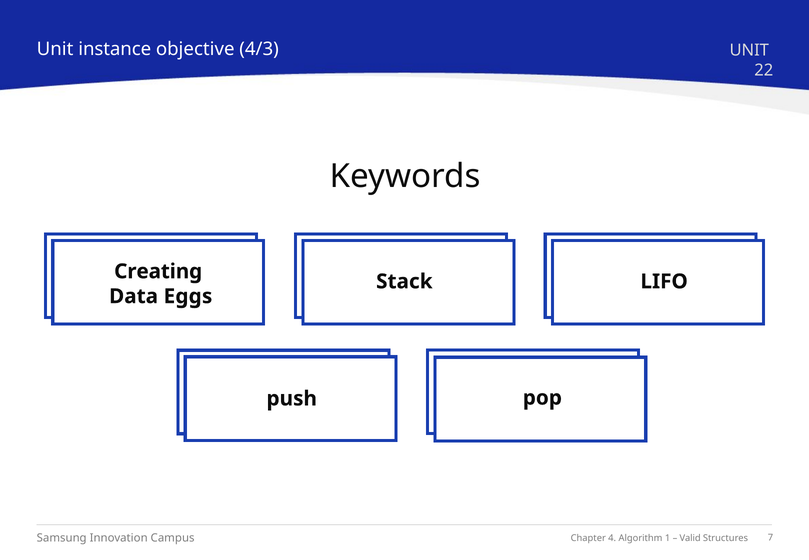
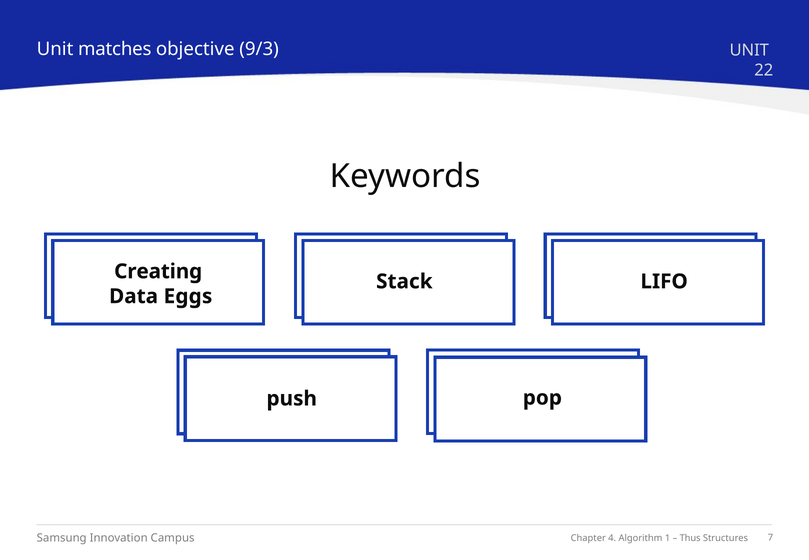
instance: instance -> matches (115, 49)
4/3: 4/3 -> 9/3 (259, 49)
Valid: Valid -> Thus (690, 538)
